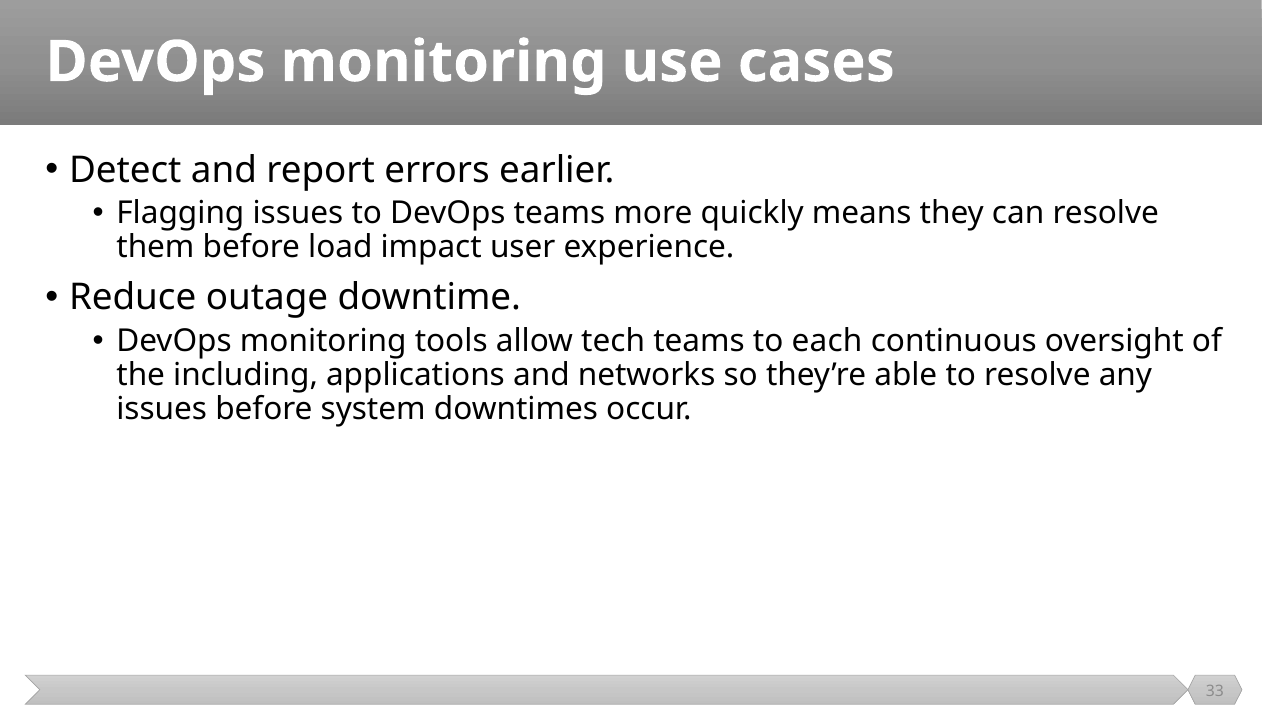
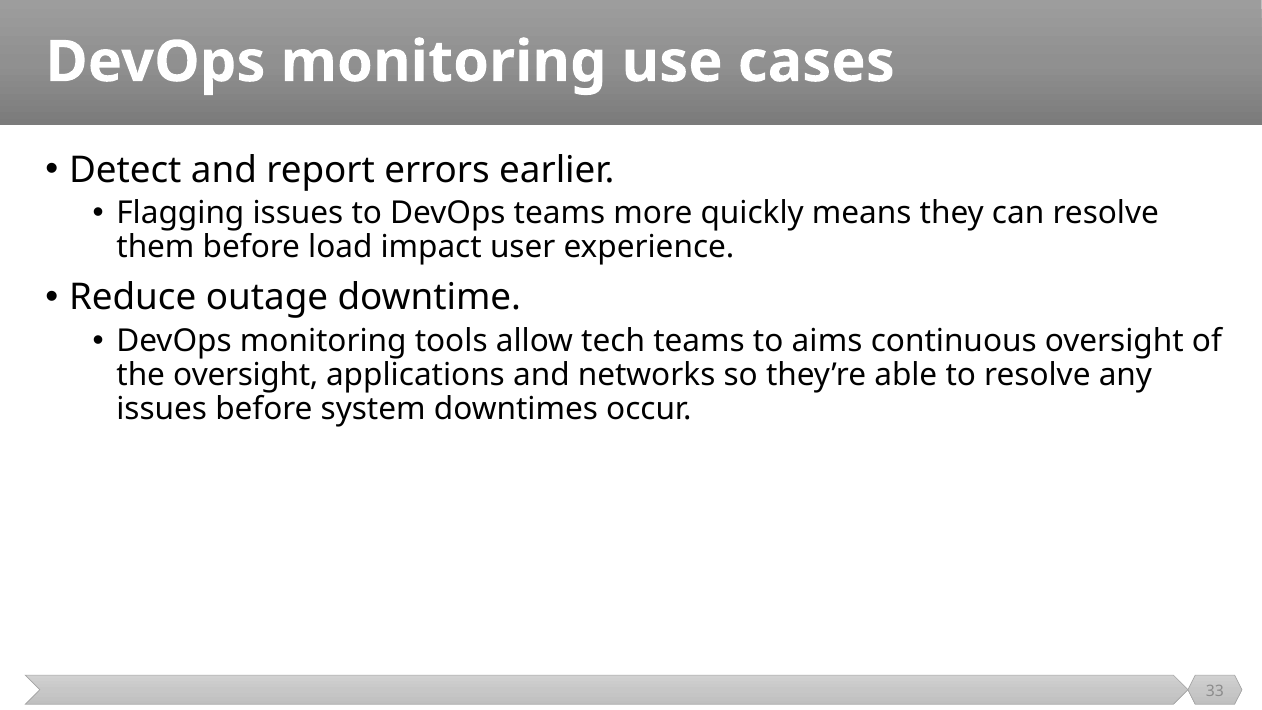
each: each -> aims (827, 341)
the including: including -> oversight (246, 375)
